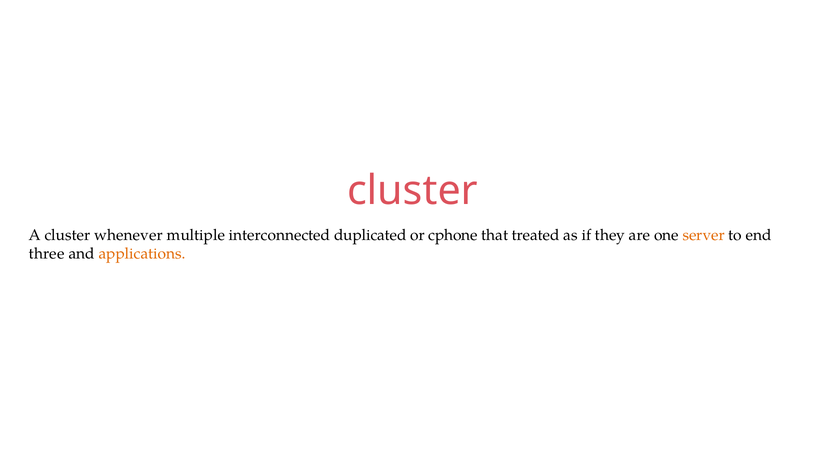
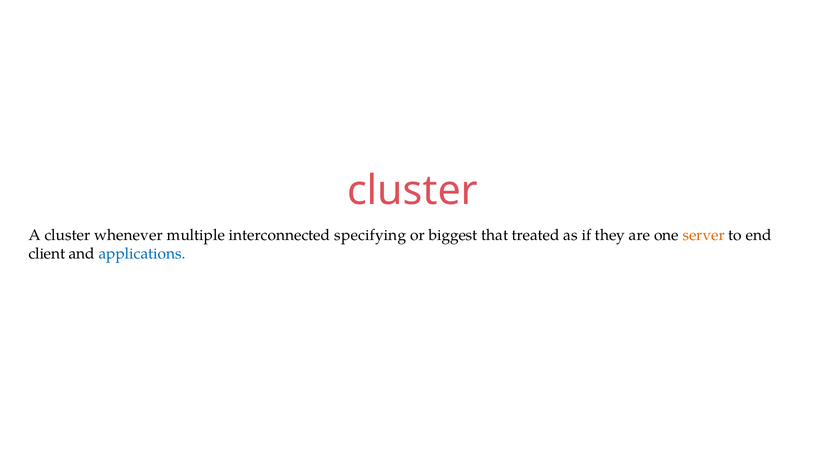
duplicated: duplicated -> specifying (370, 235)
cphone: cphone -> biggest (453, 235)
three: three -> client (47, 254)
applications colour: orange -> blue (142, 254)
